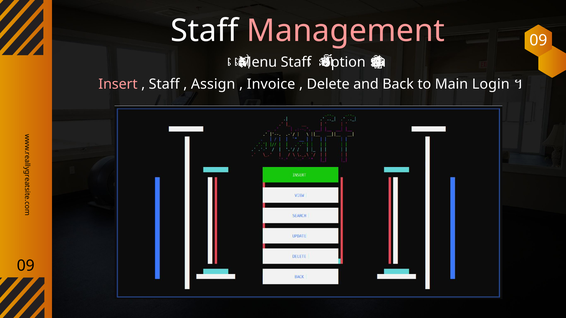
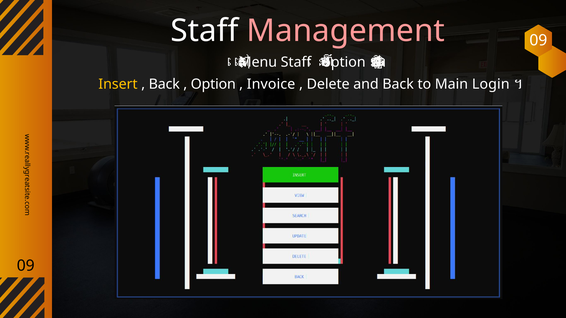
Insert colour: pink -> yellow (118, 84)
Staff: Staff -> Back (164, 84)
Assign: Assign -> Option (213, 84)
